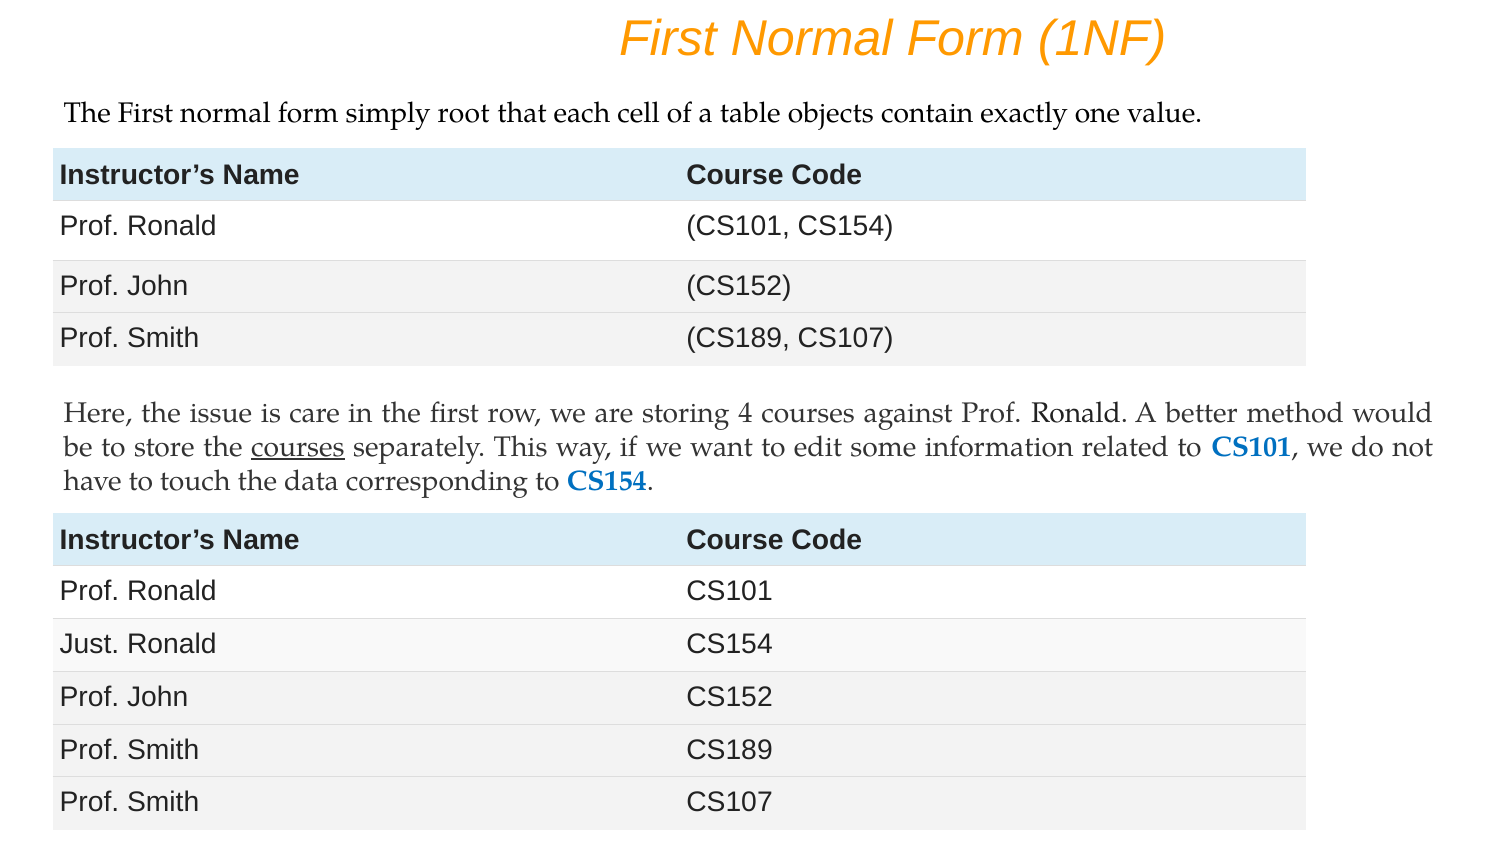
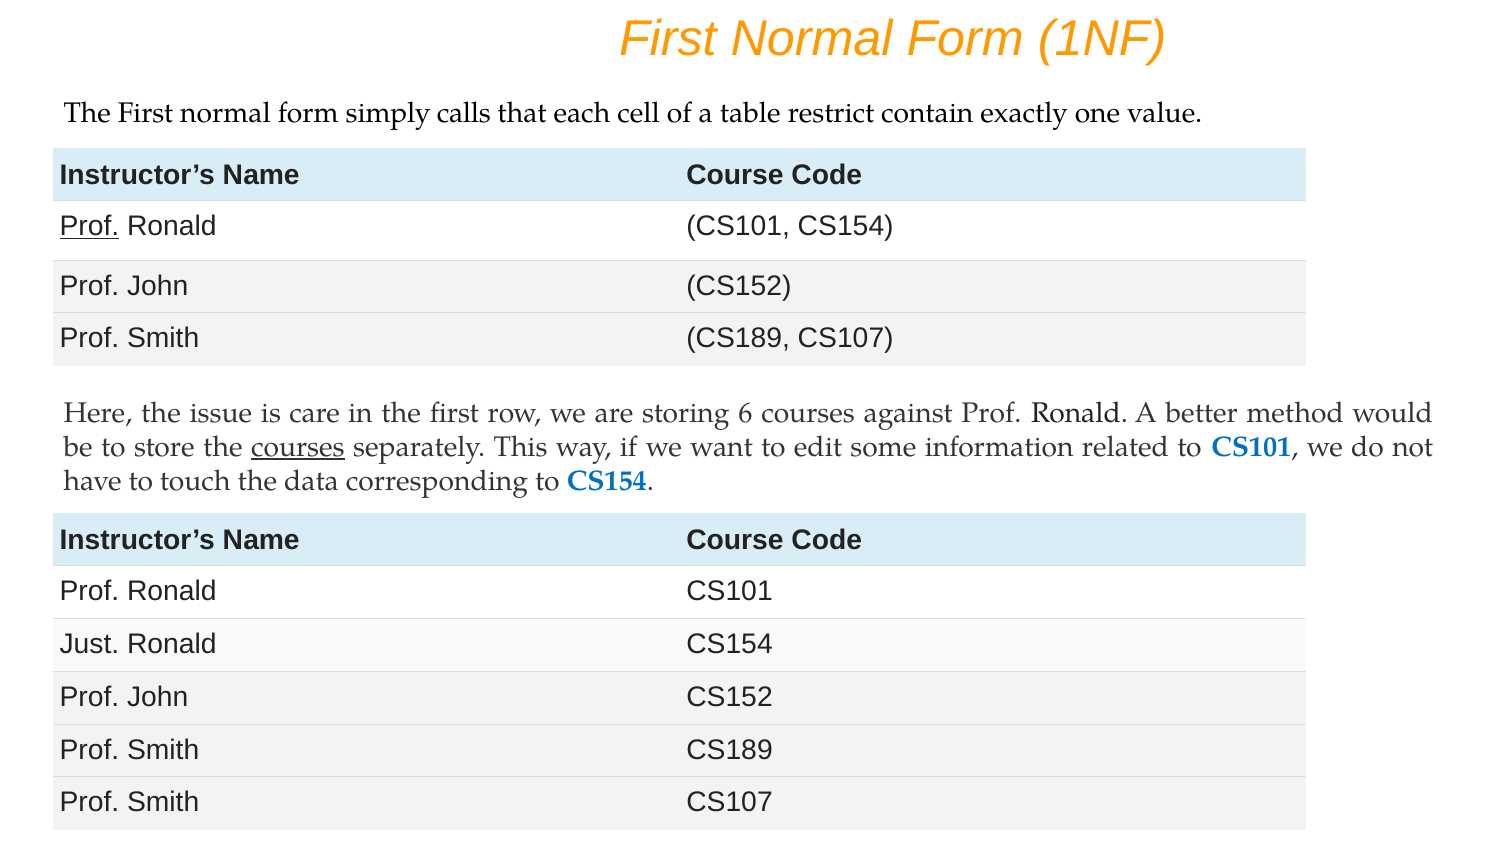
root: root -> calls (464, 113)
objects: objects -> restrict (831, 113)
Prof underline: none -> present (89, 226)
4: 4 -> 6 (745, 413)
